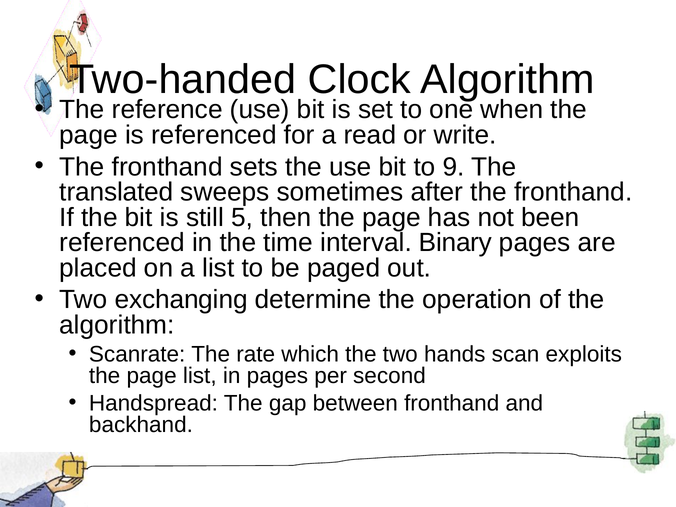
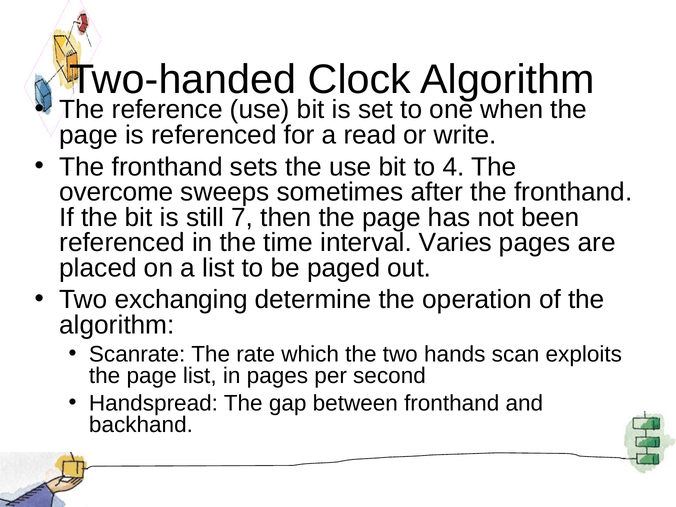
9: 9 -> 4 (454, 167)
translated: translated -> overcome (116, 192)
5: 5 -> 7 (242, 217)
Binary: Binary -> Varies (455, 243)
